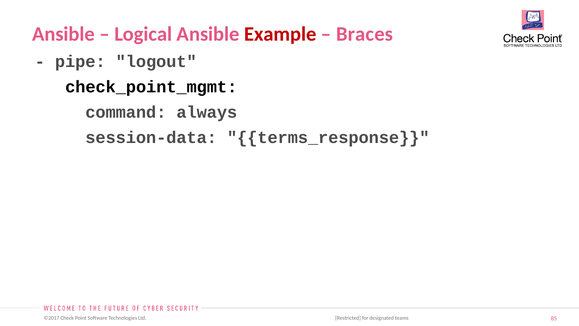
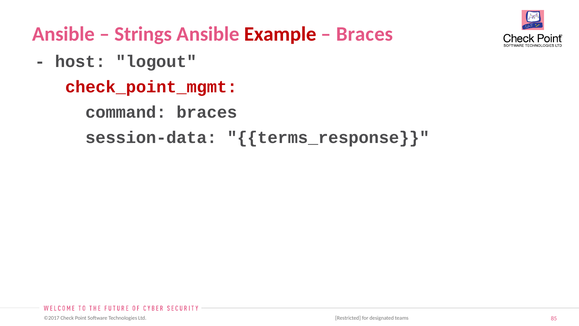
Logical: Logical -> Strings (143, 34)
pipe: pipe -> host (80, 61)
check_point_mgmt colour: black -> red (151, 87)
command always: always -> braces (207, 112)
